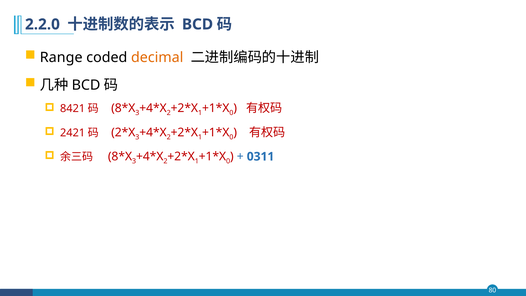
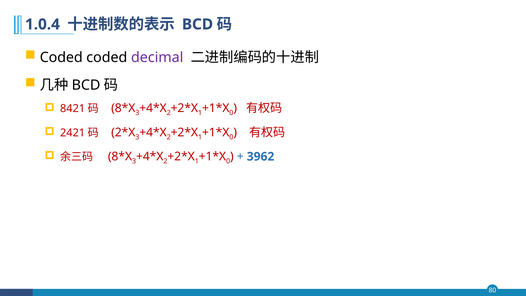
2.2.0: 2.2.0 -> 1.0.4 (42, 24)
Range: Range -> Coded (61, 57)
decimal colour: orange -> purple (157, 57)
0311: 0311 -> 3962 (261, 156)
